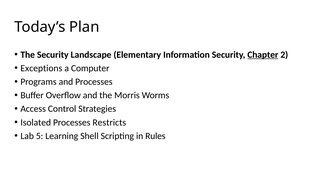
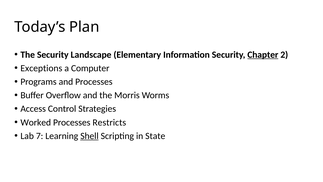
Isolated: Isolated -> Worked (36, 122)
5: 5 -> 7 (40, 136)
Shell underline: none -> present (89, 136)
Rules: Rules -> State (155, 136)
